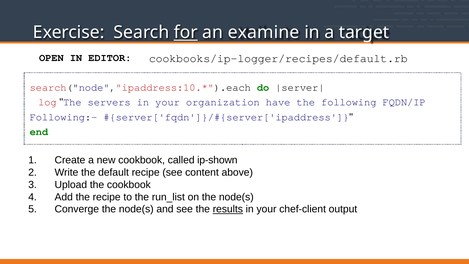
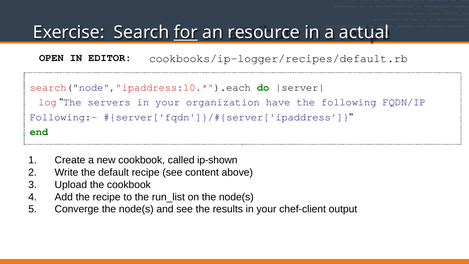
examine: examine -> resource (264, 32)
target: target -> actual (364, 32)
results underline: present -> none (228, 209)
